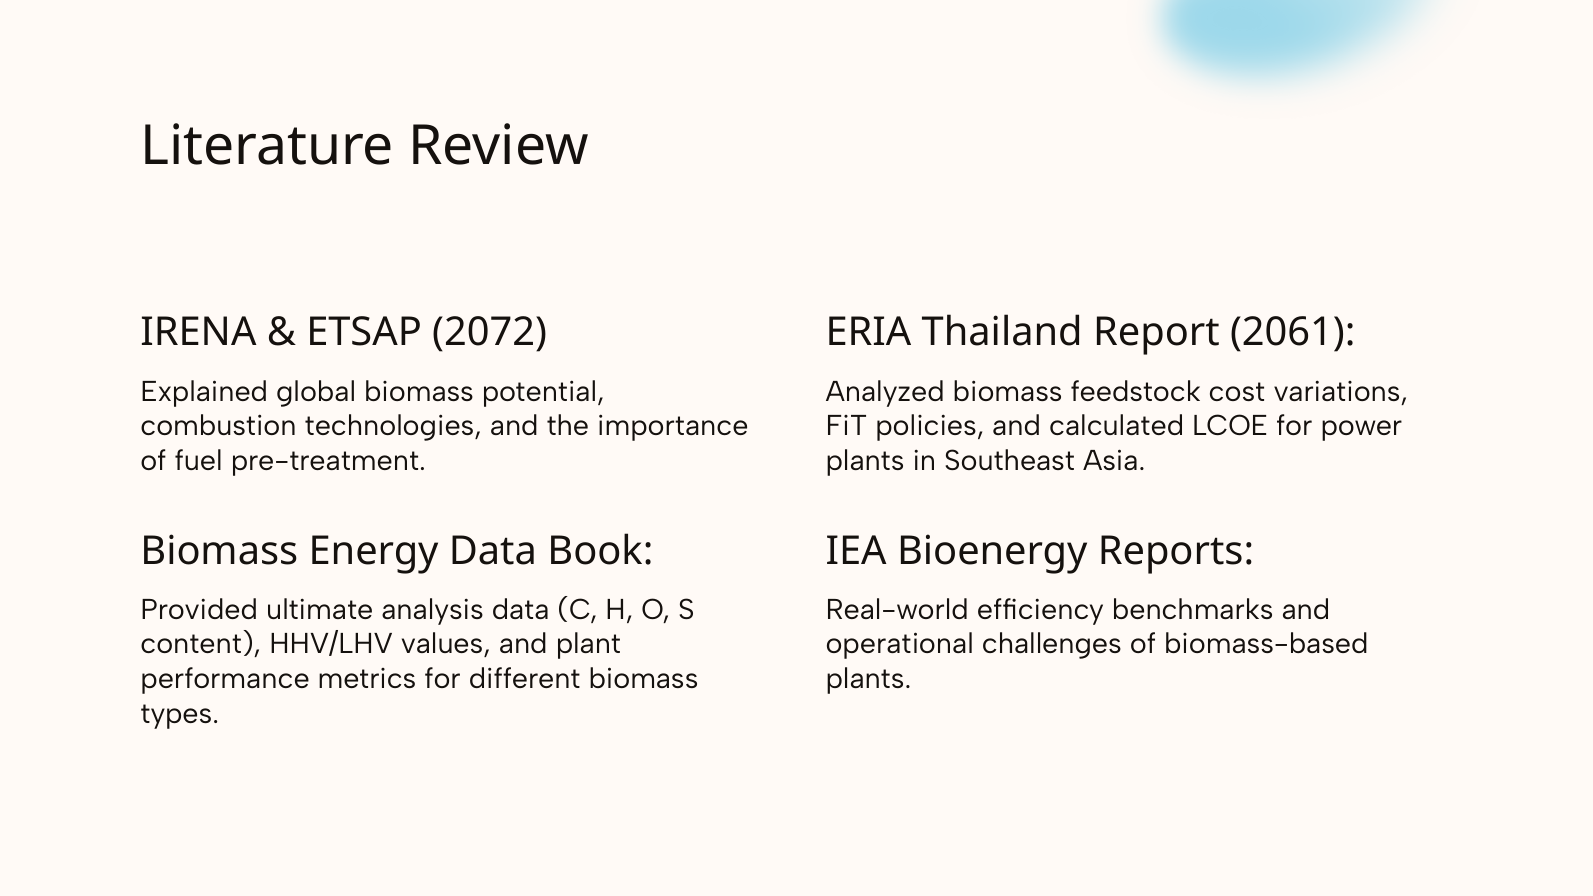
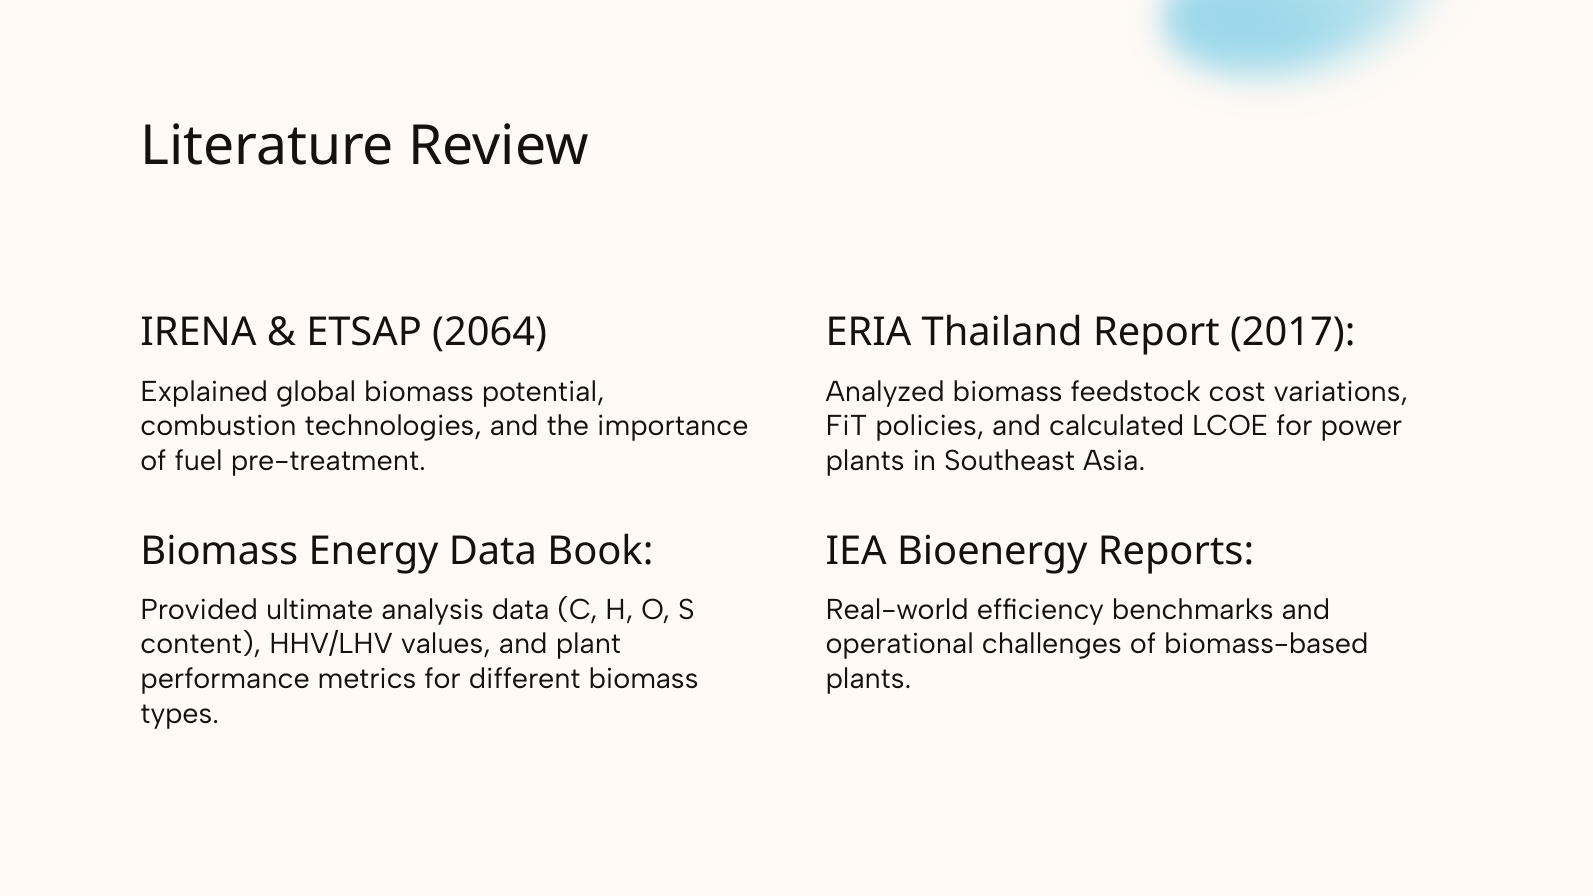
2072: 2072 -> 2064 (490, 333)
2061: 2061 -> 2017 (1293, 333)
